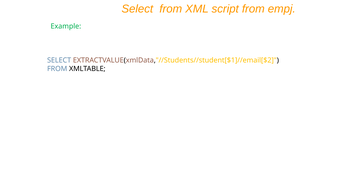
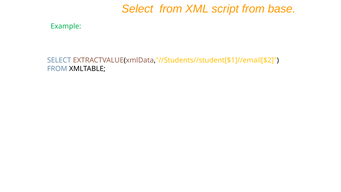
empj: empj -> base (282, 9)
